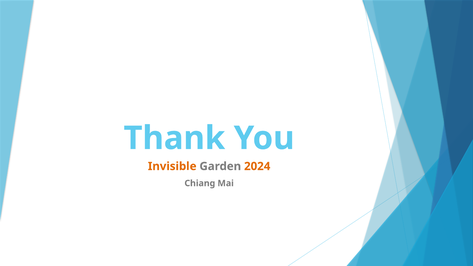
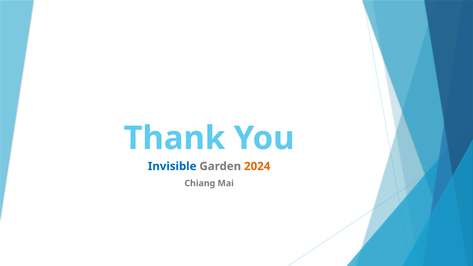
Invisible colour: orange -> blue (172, 166)
